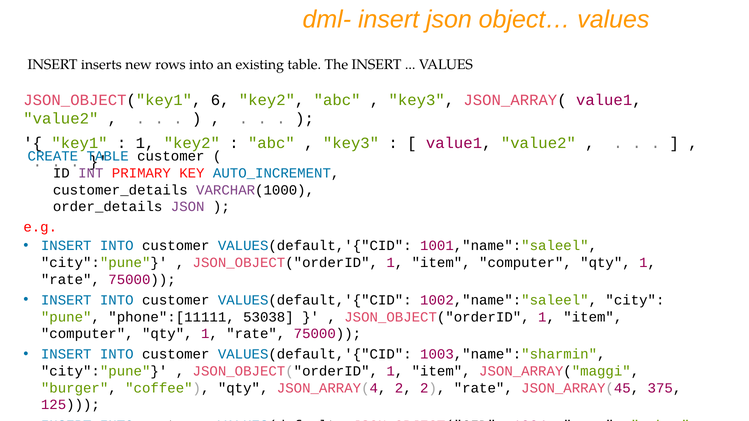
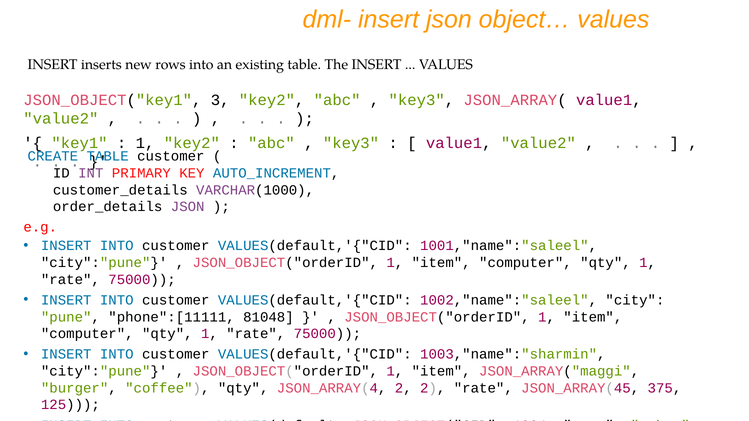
6: 6 -> 3 (220, 100)
53038: 53038 -> 81048 (268, 317)
